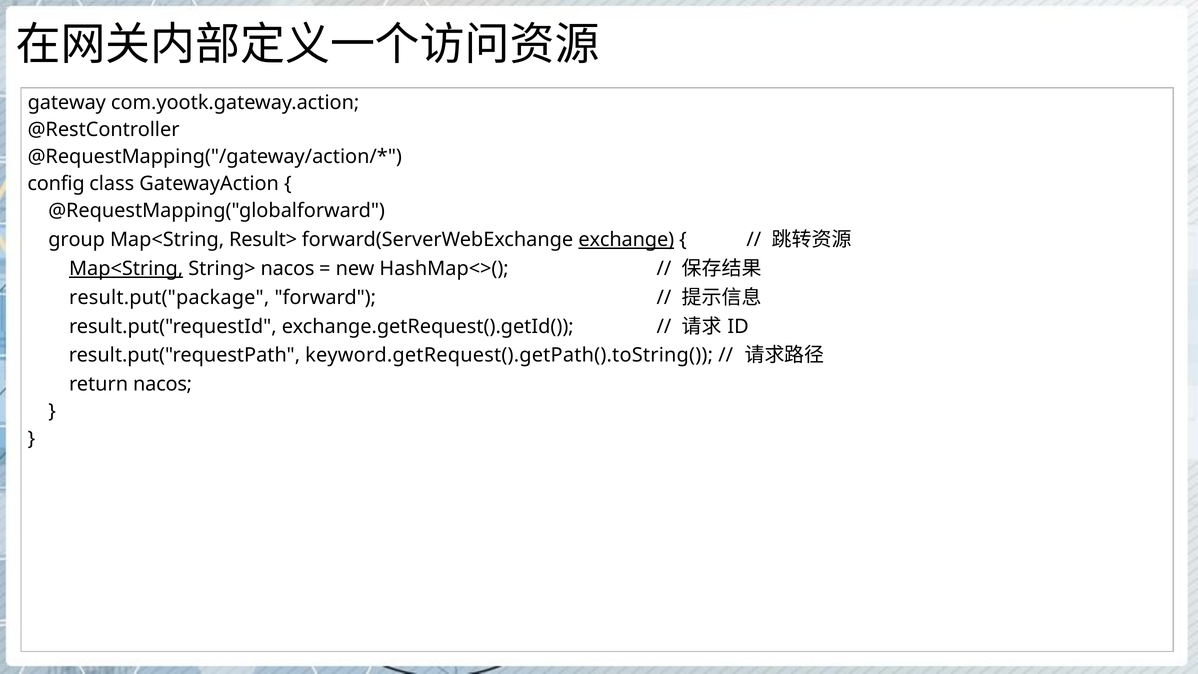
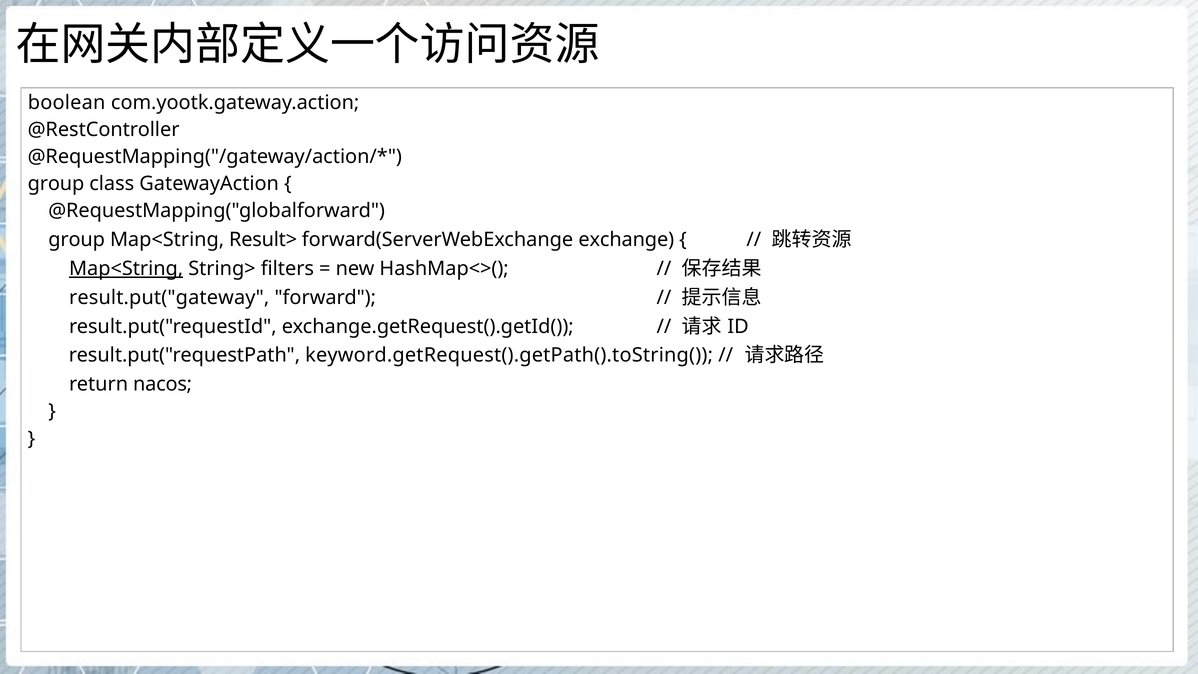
gateway: gateway -> boolean (67, 102)
config: config -> group (56, 184)
exchange underline: present -> none (626, 240)
String> nacos: nacos -> filters (287, 269)
result.put("package: result.put("package -> result.put("gateway (169, 297)
